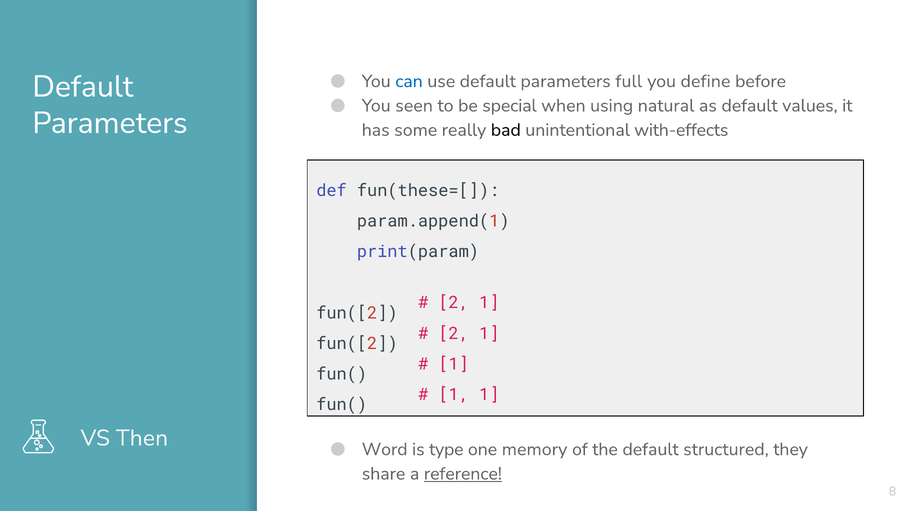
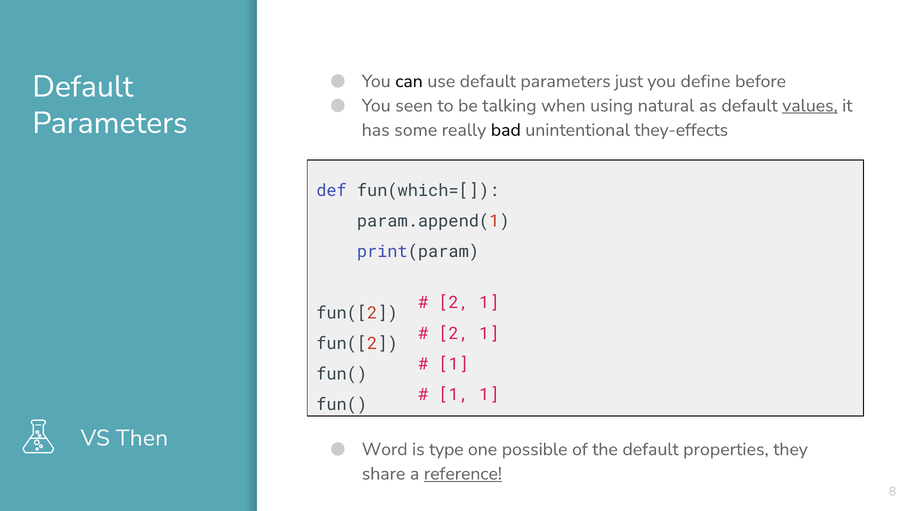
can colour: blue -> black (409, 81)
full: full -> just (629, 81)
special: special -> talking (509, 106)
values underline: none -> present (810, 106)
with-effects: with-effects -> they-effects (681, 130)
fun(these=[: fun(these=[ -> fun(which=[ (428, 191)
memory: memory -> possible (535, 450)
structured: structured -> properties (726, 450)
